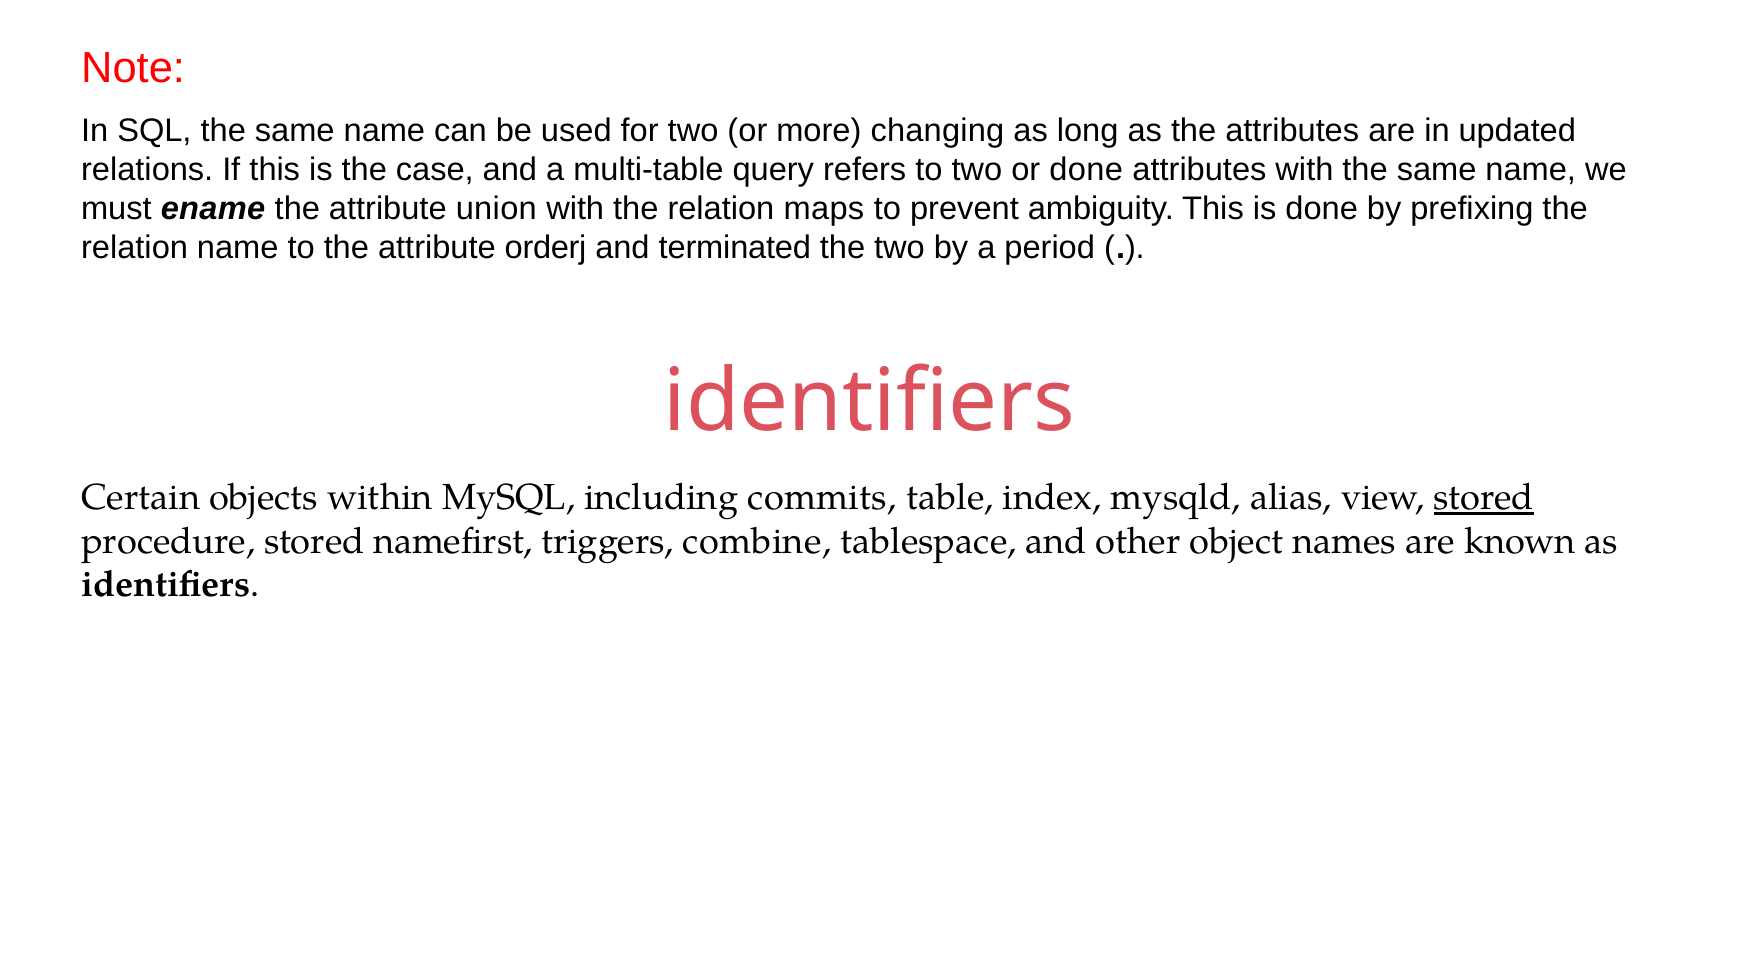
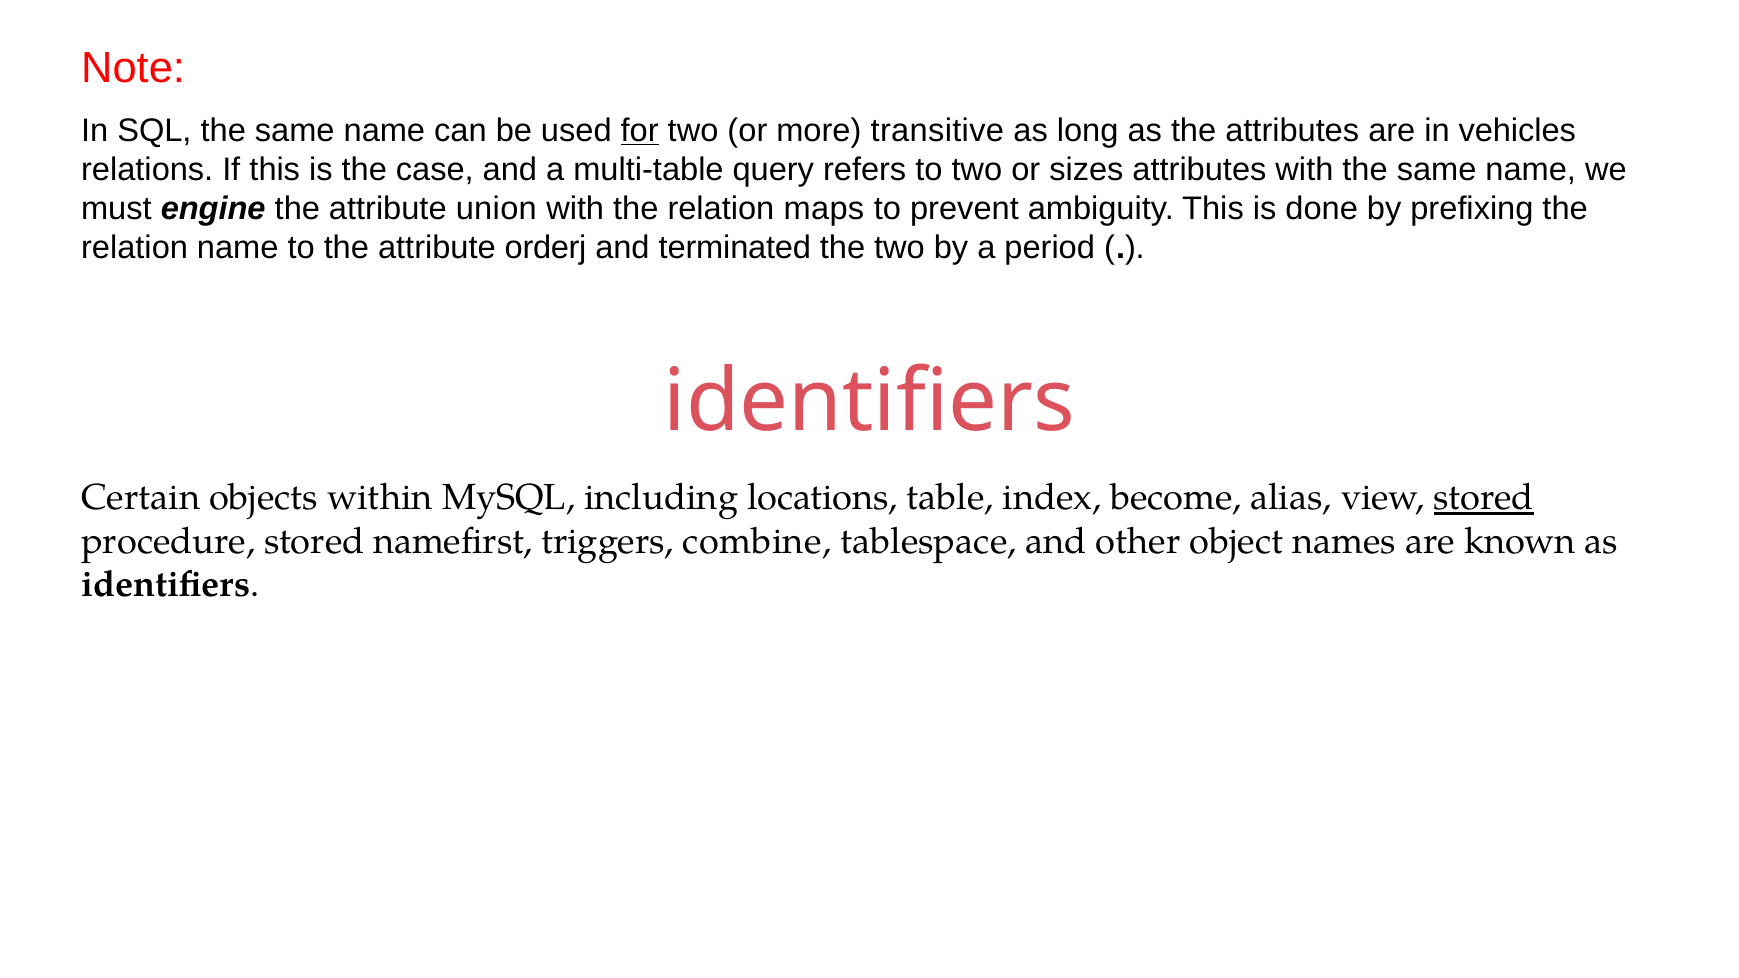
for underline: none -> present (640, 130)
changing: changing -> transitive (937, 130)
updated: updated -> vehicles (1517, 130)
or done: done -> sizes (1086, 170)
ename: ename -> engine (213, 209)
commits: commits -> locations (822, 498)
mysqld: mysqld -> become (1176, 498)
